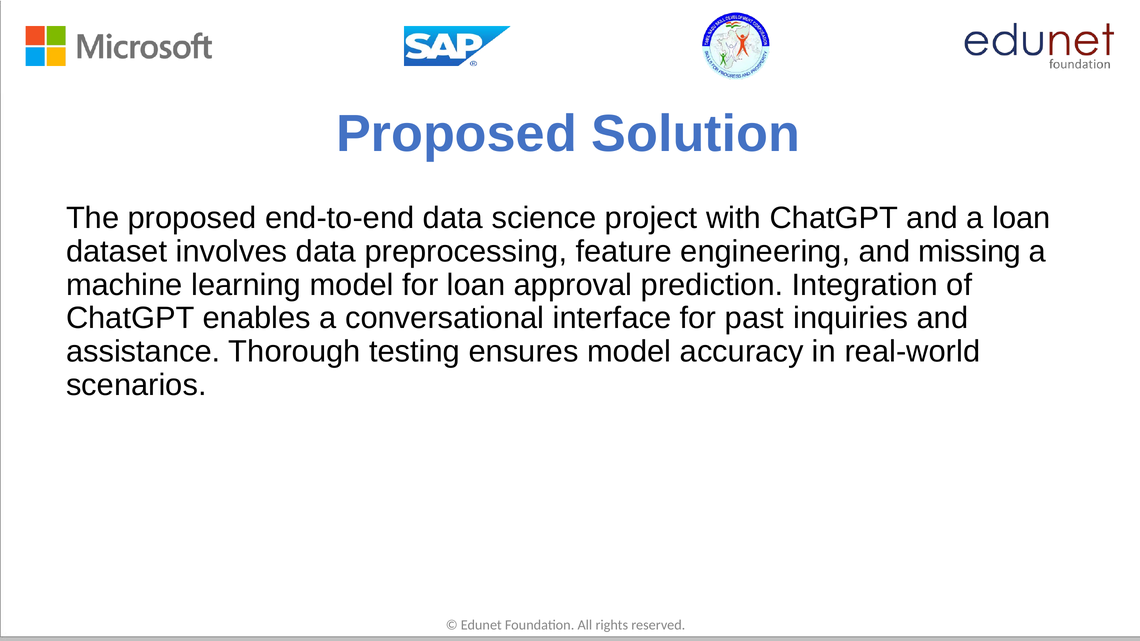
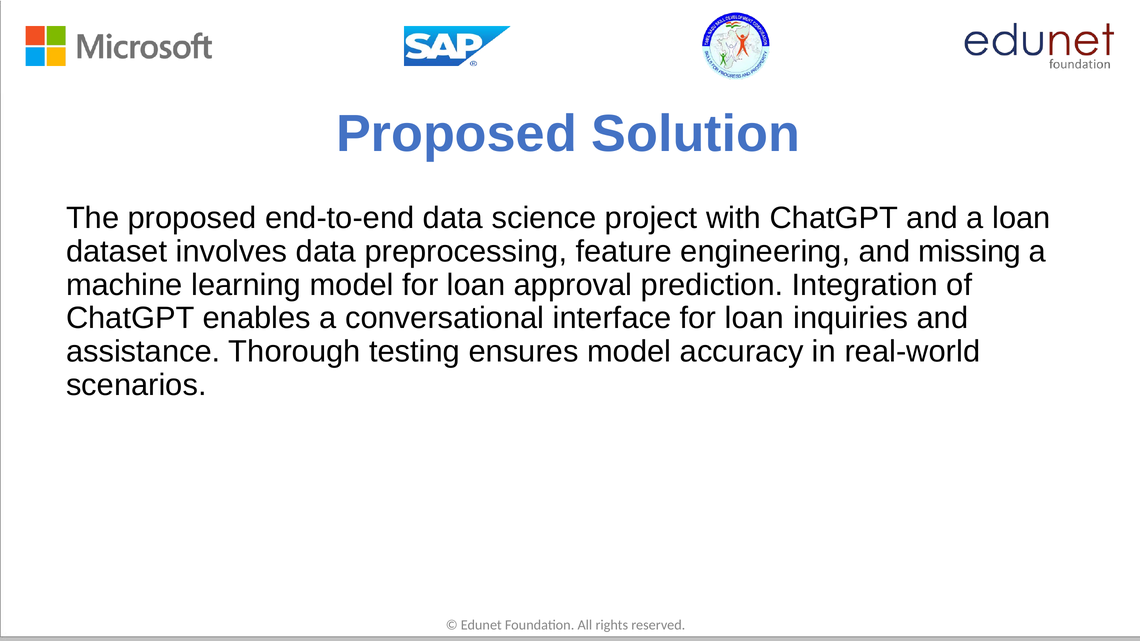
interface for past: past -> loan (754, 318)
